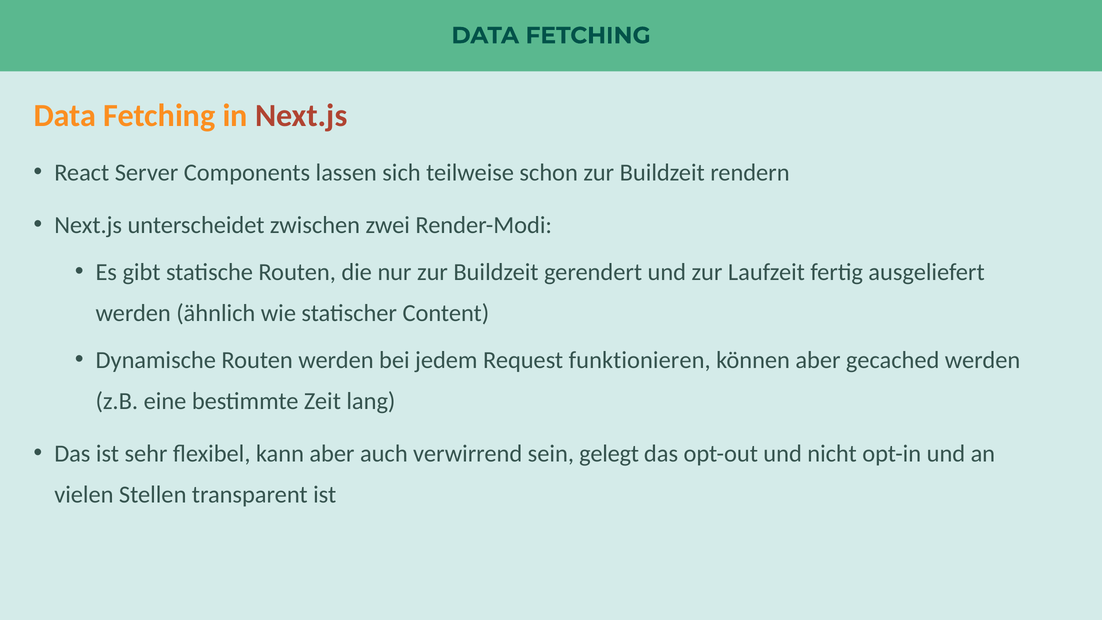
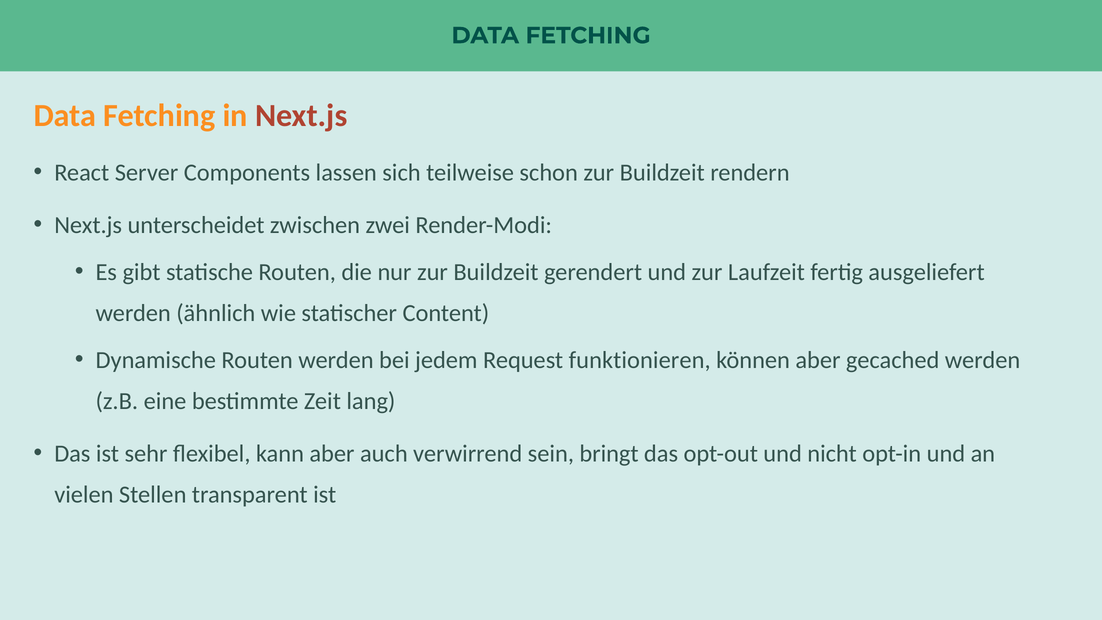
gelegt: gelegt -> bringt (609, 454)
